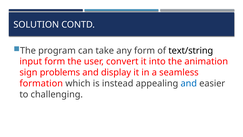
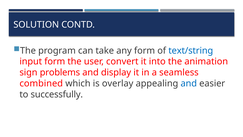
text/string colour: black -> blue (191, 50)
formation: formation -> combined (41, 83)
instead: instead -> overlay (118, 83)
challenging: challenging -> successfully (57, 94)
